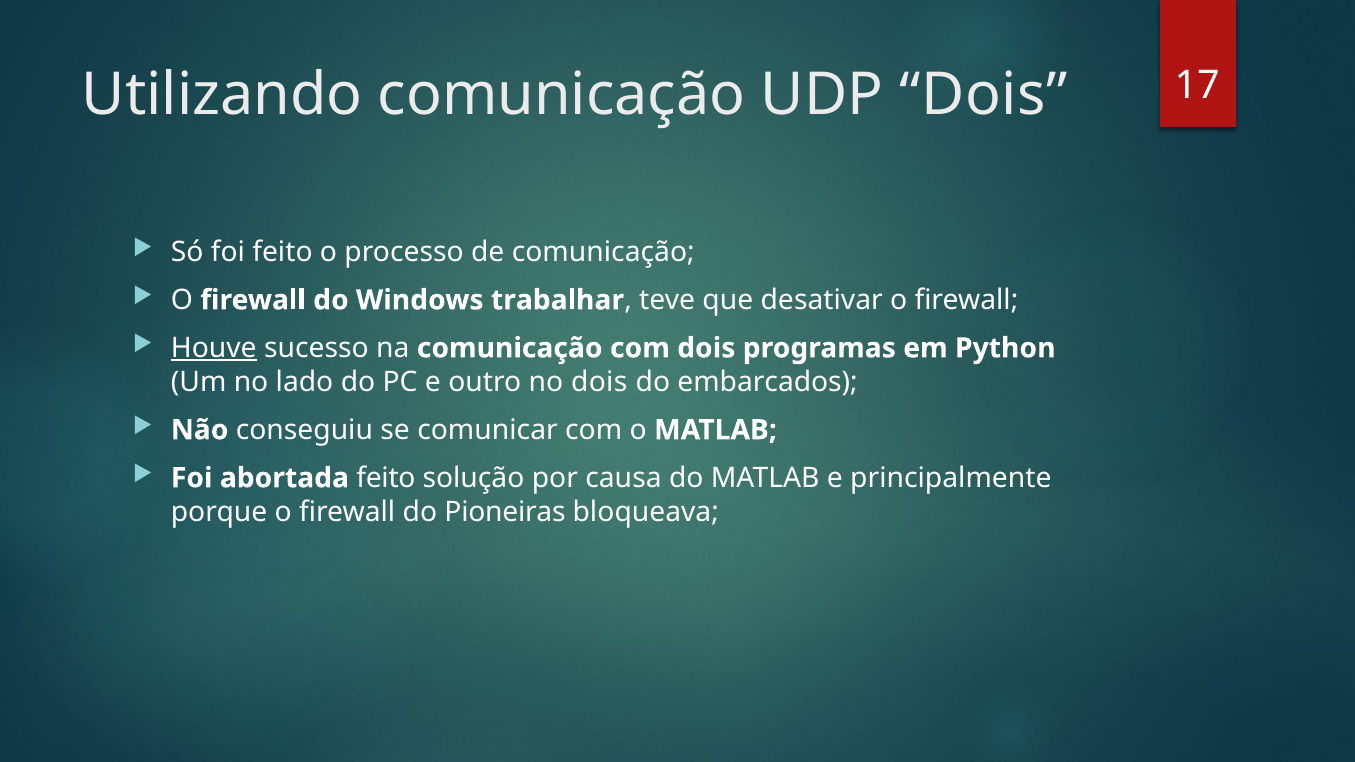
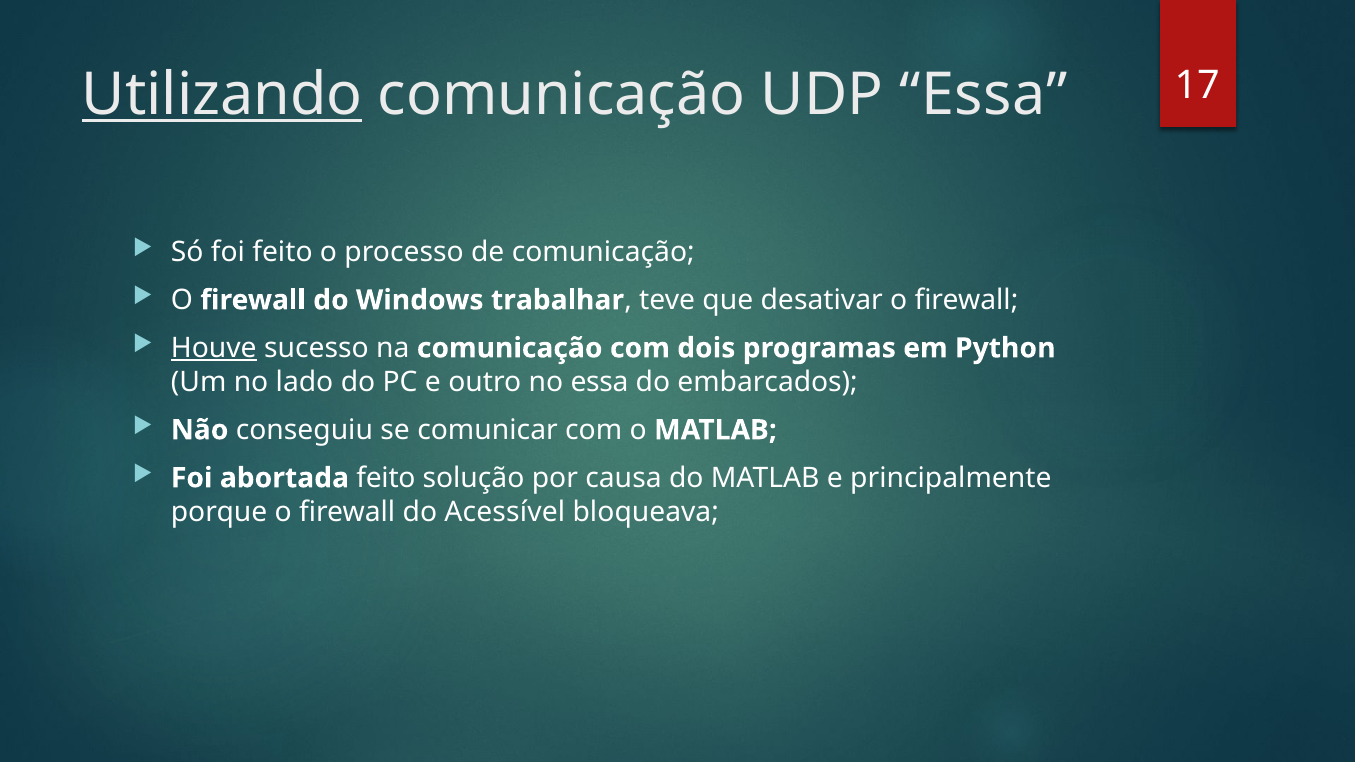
Utilizando underline: none -> present (222, 95)
UDP Dois: Dois -> Essa (984, 95)
no dois: dois -> essa (600, 382)
Pioneiras: Pioneiras -> Acessível (505, 512)
